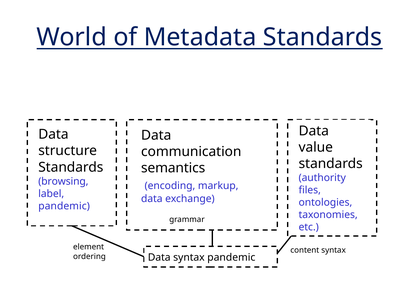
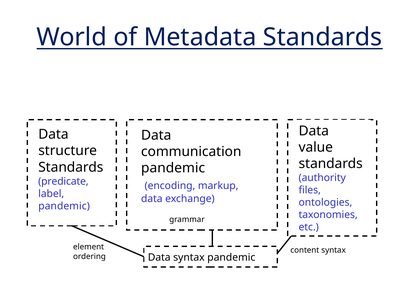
semantics: semantics -> pandemic (173, 168)
browsing: browsing -> predicate (63, 182)
